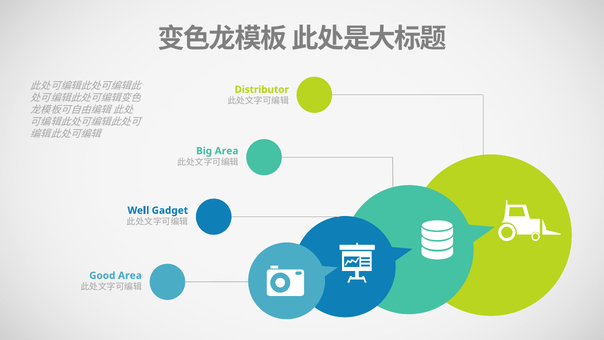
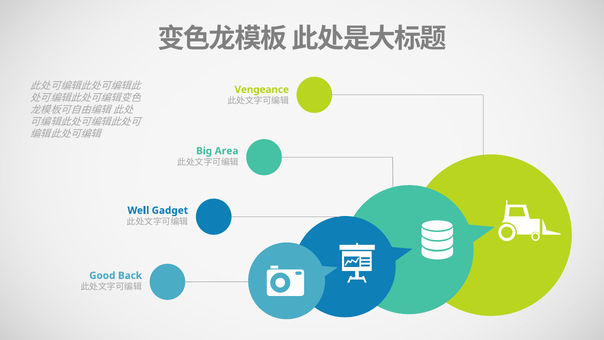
Distributor: Distributor -> Vengeance (262, 90)
Good Area: Area -> Back (130, 275)
